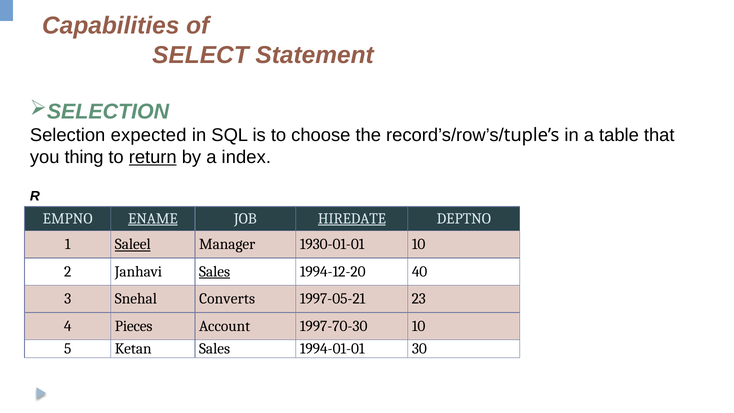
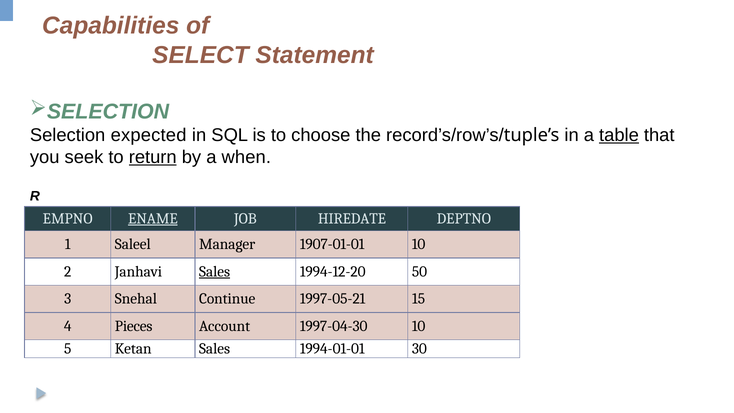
table underline: none -> present (619, 135)
thing: thing -> seek (84, 157)
index: index -> when (246, 157)
HIREDATE underline: present -> none (352, 218)
Saleel underline: present -> none (133, 244)
1930-01-01: 1930-01-01 -> 1907-01-01 (332, 244)
40: 40 -> 50 (420, 271)
Converts: Converts -> Continue (227, 299)
23: 23 -> 15 (419, 299)
1997-70-30: 1997-70-30 -> 1997-04-30 (334, 326)
